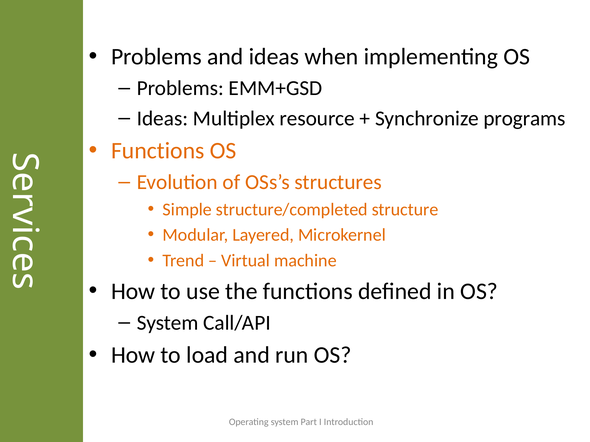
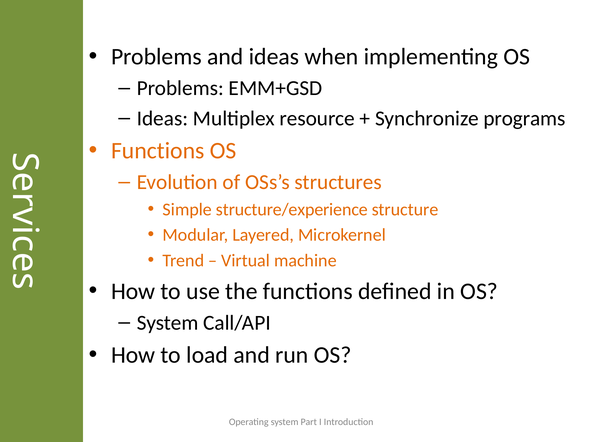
structure/completed: structure/completed -> structure/experience (292, 210)
